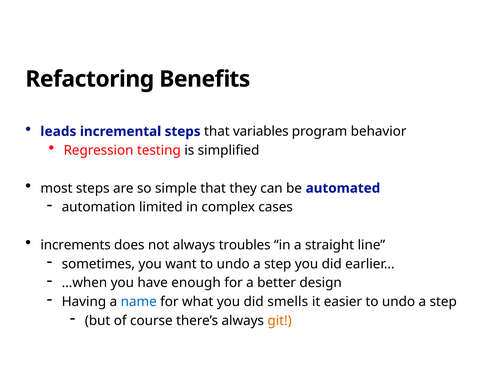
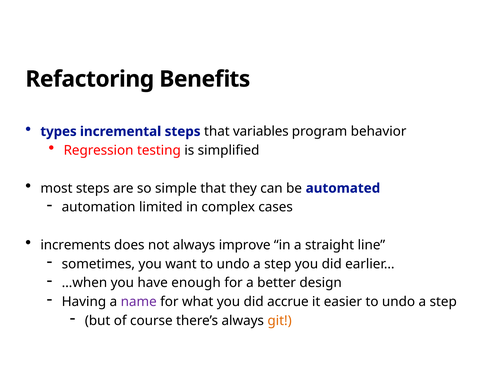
leads: leads -> types (59, 131)
troubles: troubles -> improve (245, 245)
name colour: blue -> purple (139, 302)
smells: smells -> accrue (288, 302)
